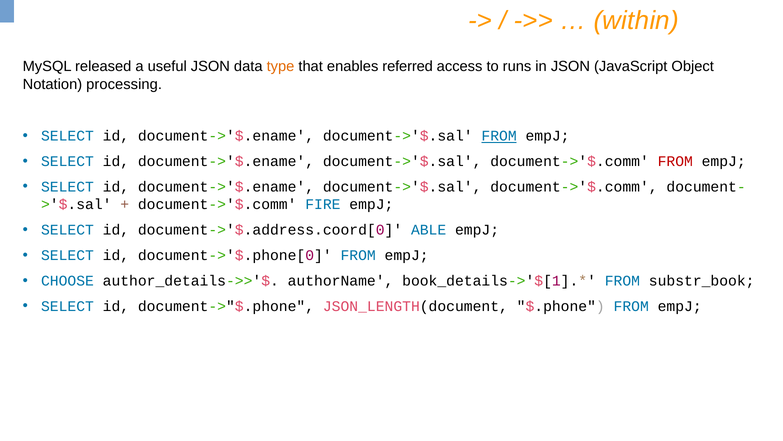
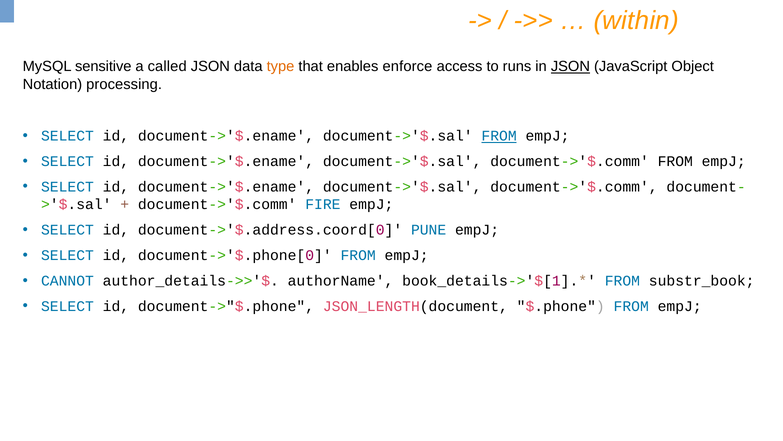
released: released -> sensitive (103, 67)
useful: useful -> called (167, 67)
referred: referred -> enforce (407, 67)
JSON underline: none -> present (570, 67)
FROM colour: red -> black (675, 161)
ABLE: ABLE -> PUNE (429, 230)
CHOOSE: CHOOSE -> CANNOT (67, 281)
